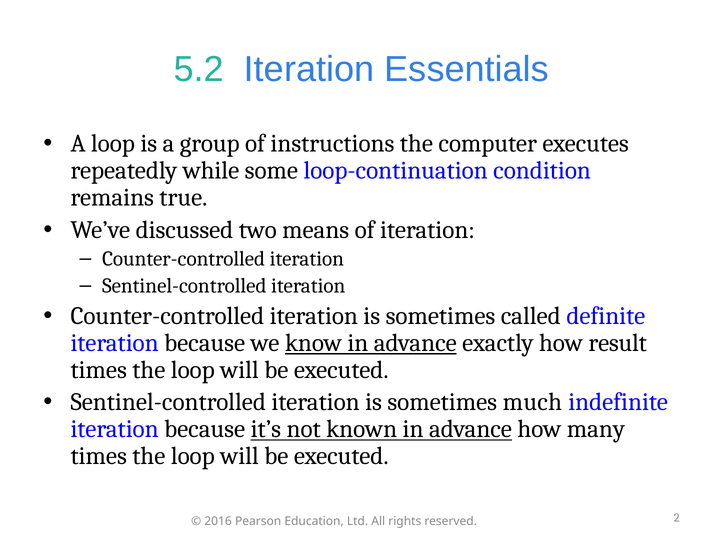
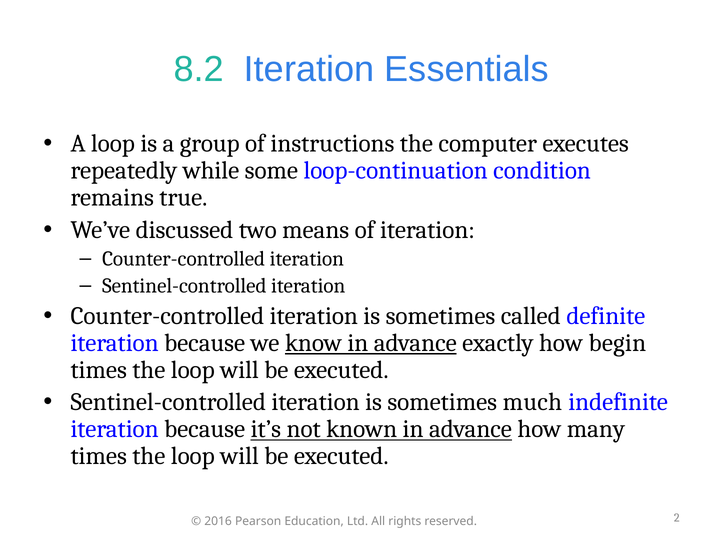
5.2: 5.2 -> 8.2 (199, 69)
result: result -> begin (617, 343)
